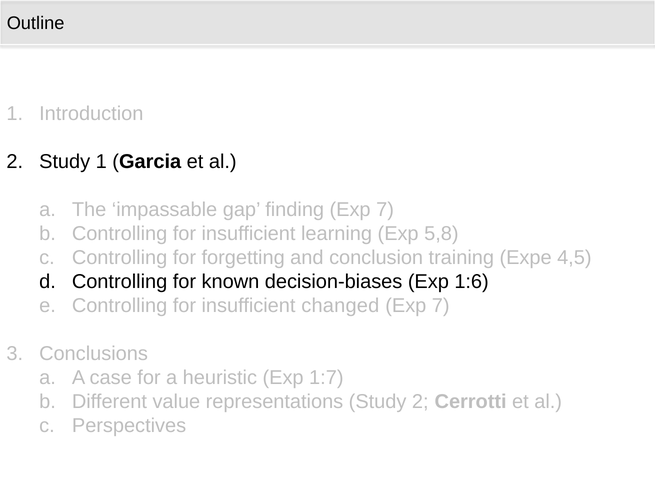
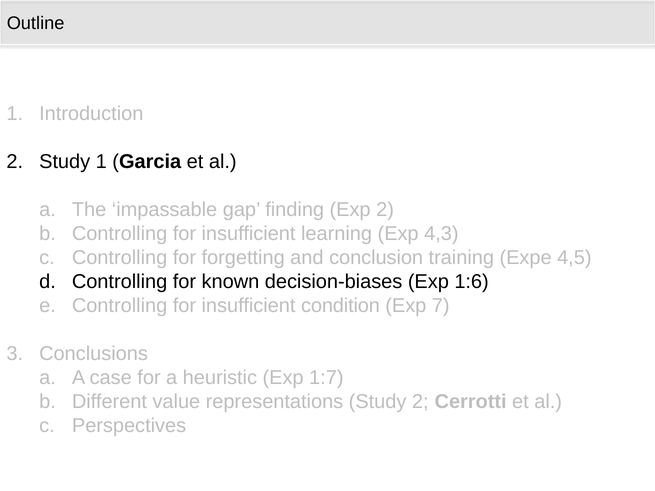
finding Exp 7: 7 -> 2 (385, 210)
5,8: 5,8 -> 4,3 (441, 234)
changed: changed -> condition (340, 306)
